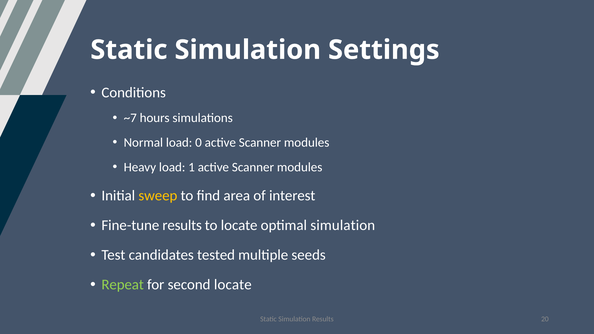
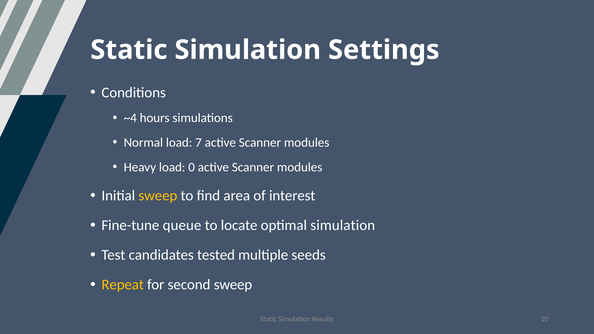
~7: ~7 -> ~4 (130, 118)
0: 0 -> 7 (199, 143)
1: 1 -> 0 (192, 167)
Fine-tune results: results -> queue (182, 225)
Repeat colour: light green -> yellow (123, 285)
second locate: locate -> sweep (233, 285)
